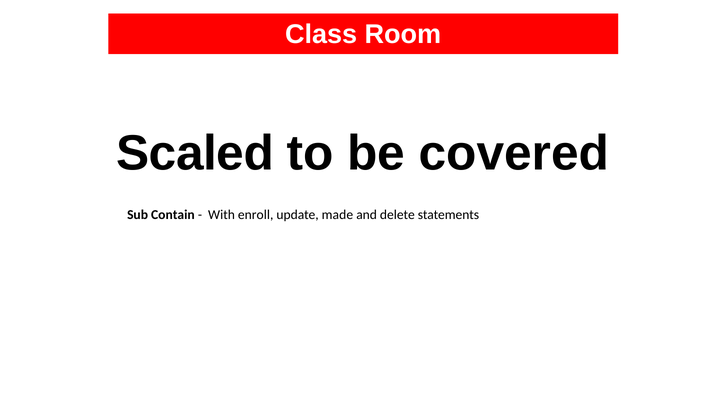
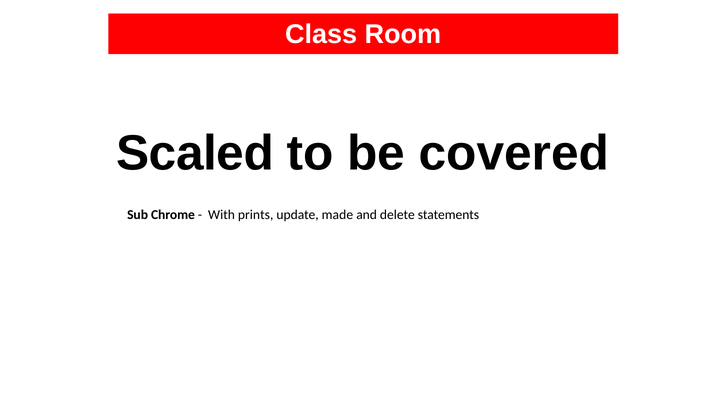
Contain: Contain -> Chrome (173, 215)
enroll: enroll -> prints (256, 215)
